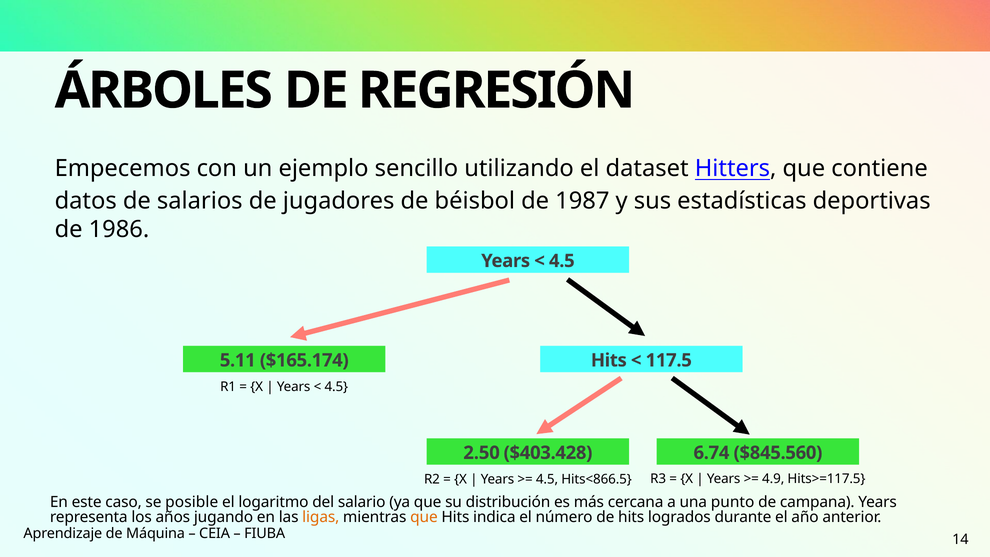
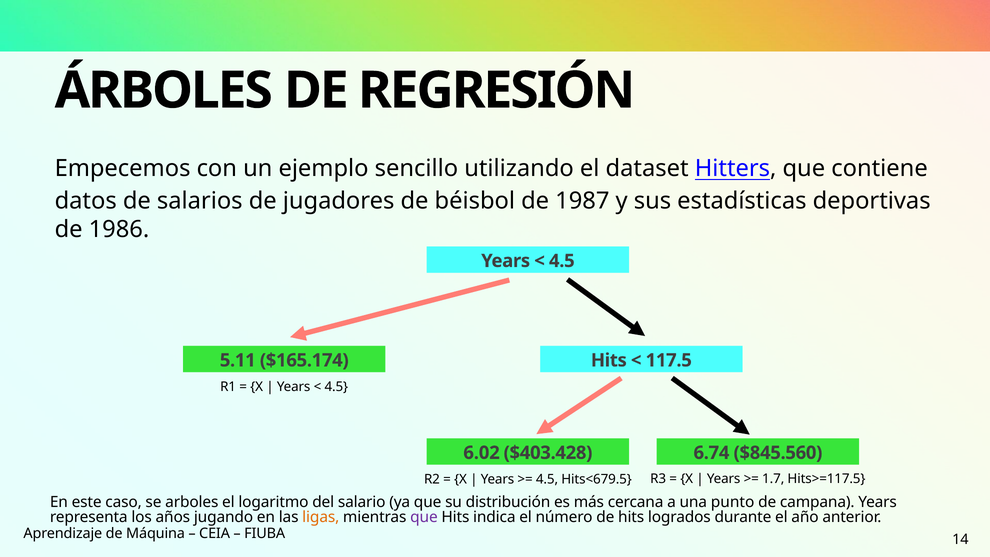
2.50: 2.50 -> 6.02 (482, 453)
Hits<866.5: Hits<866.5 -> Hits<679.5 (597, 479)
4.9: 4.9 -> 1.7 (773, 479)
posible: posible -> arboles (192, 502)
que colour: orange -> purple (424, 517)
